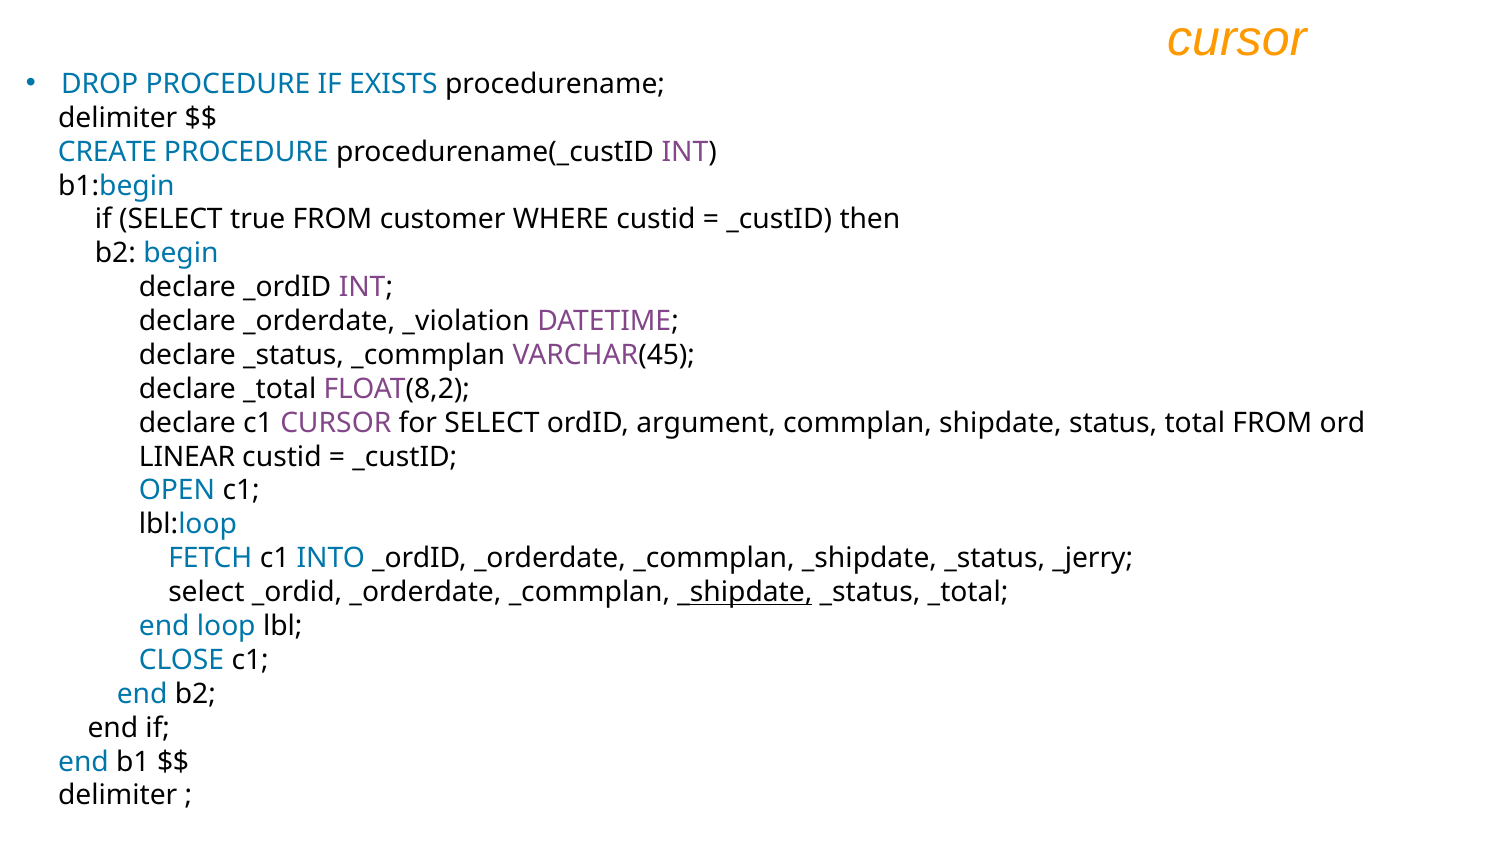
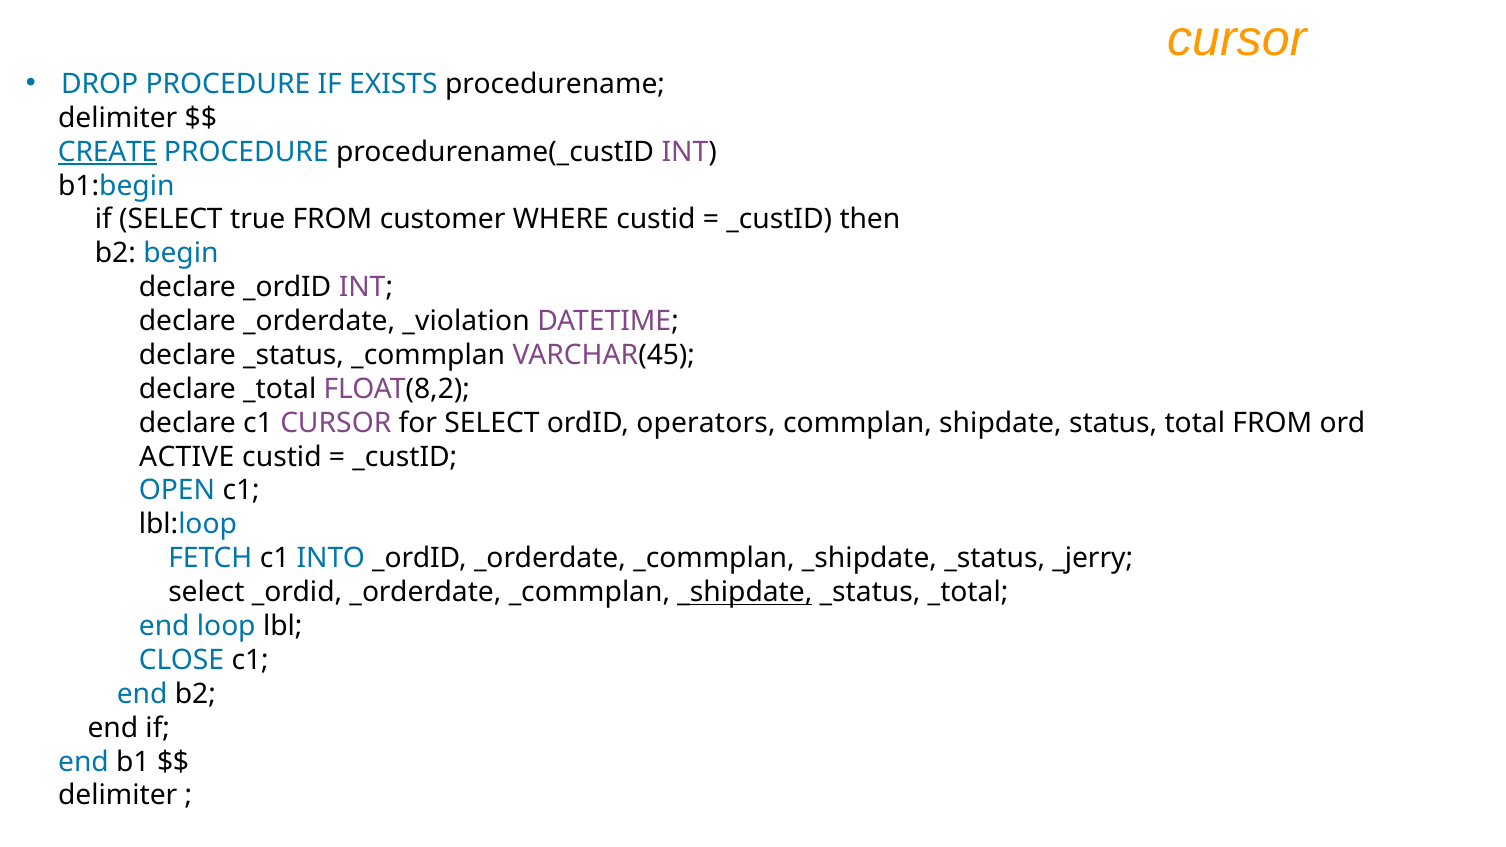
CREATE underline: none -> present (108, 152)
argument: argument -> operators (706, 423)
LINEAR: LINEAR -> ACTIVE (187, 457)
